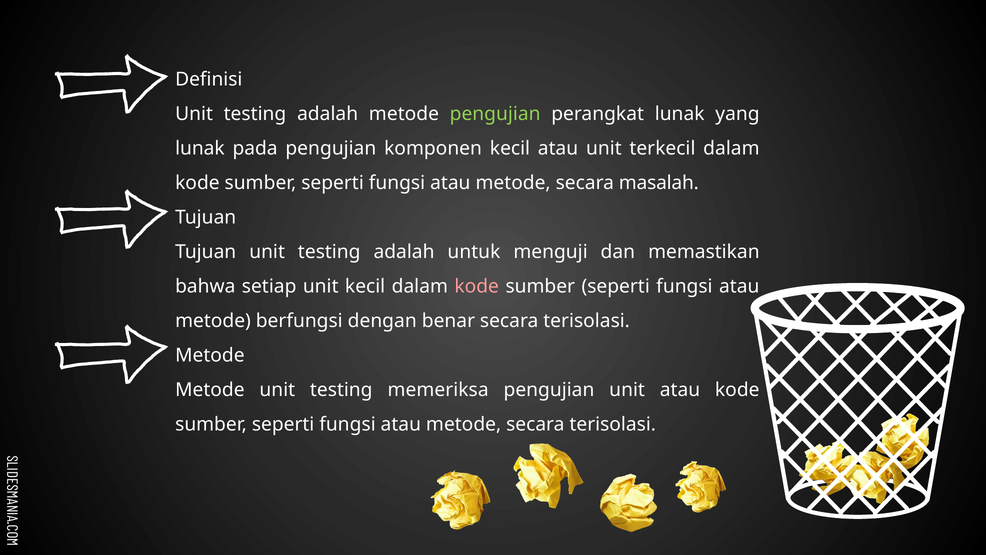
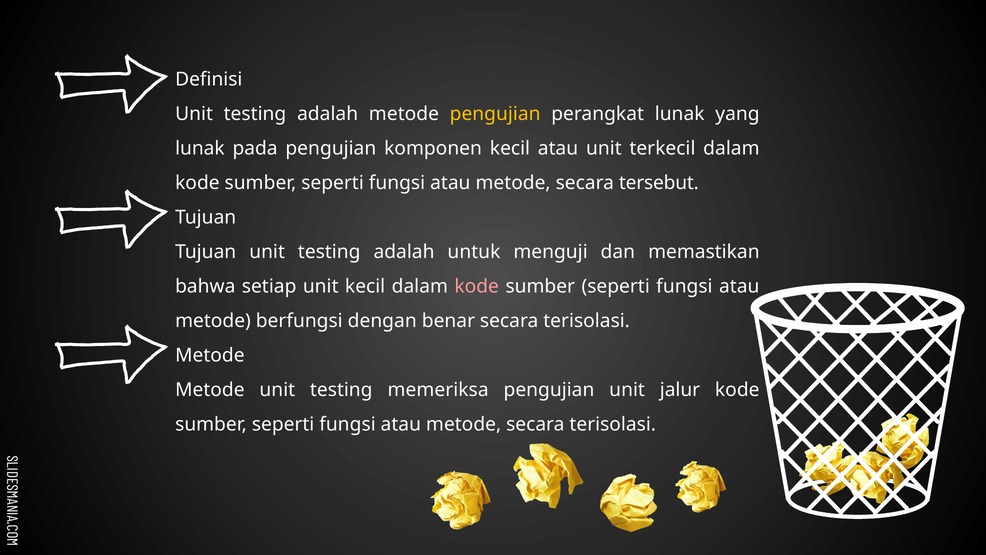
pengujian colour: light green -> yellow (495, 114)
masalah: masalah -> tersebut (659, 183)
unit atau: atau -> jalur (680, 390)
